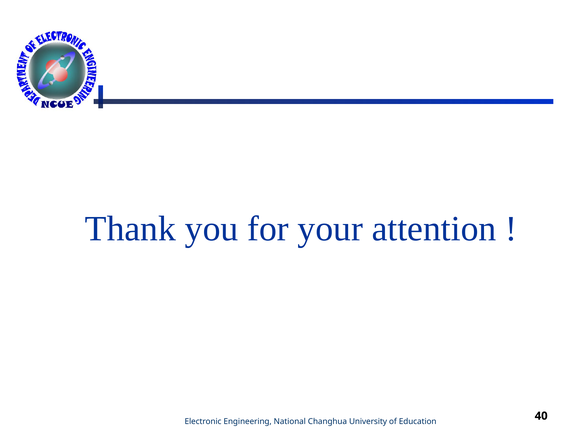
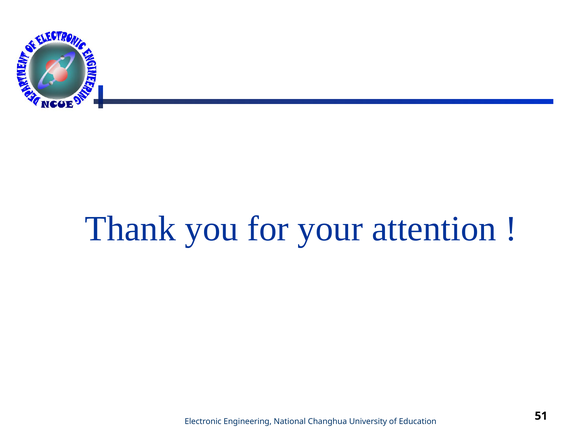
40: 40 -> 51 (541, 416)
